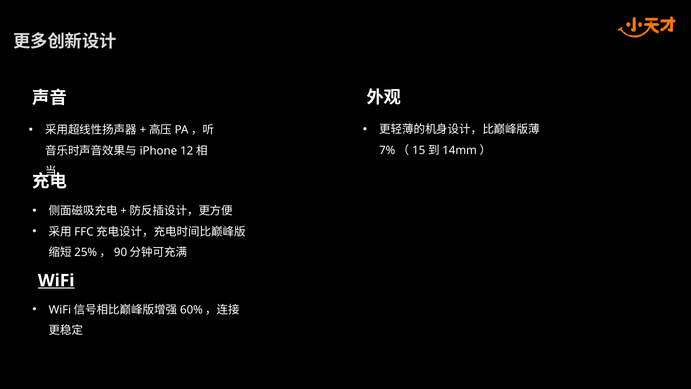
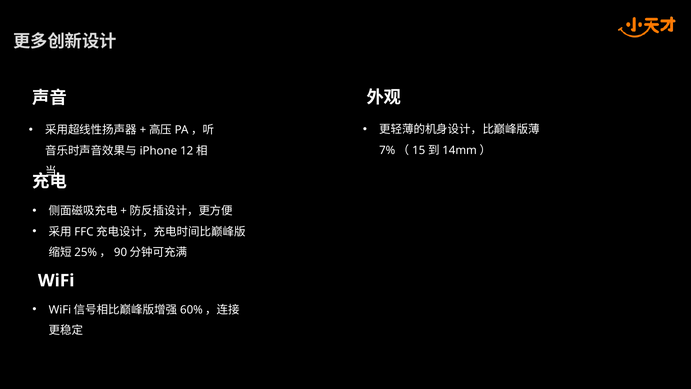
WiFi underline: present -> none (56, 280)
